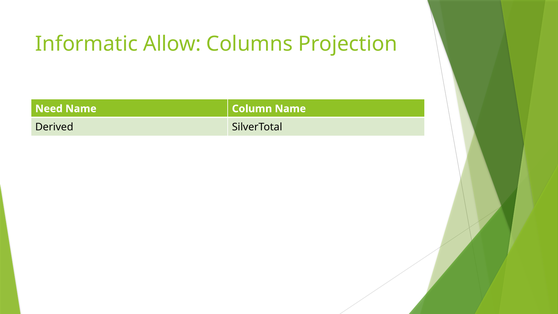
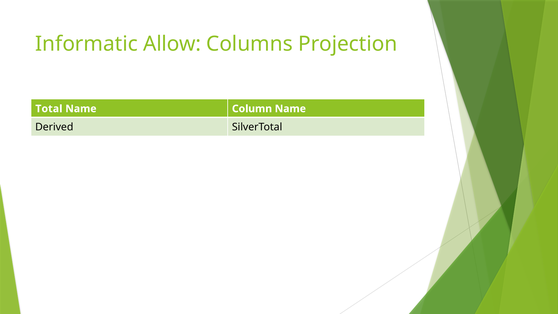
Need: Need -> Total (49, 109)
